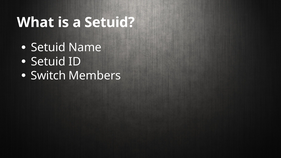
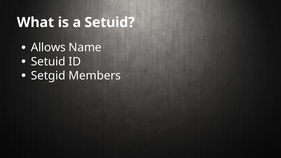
Setuid: Setuid -> Allows (48, 48)
Switch: Switch -> Setgid (48, 76)
